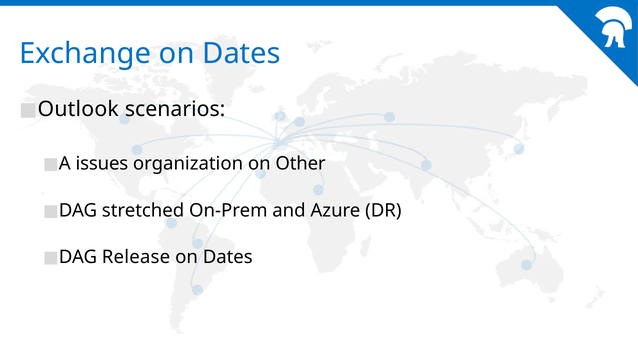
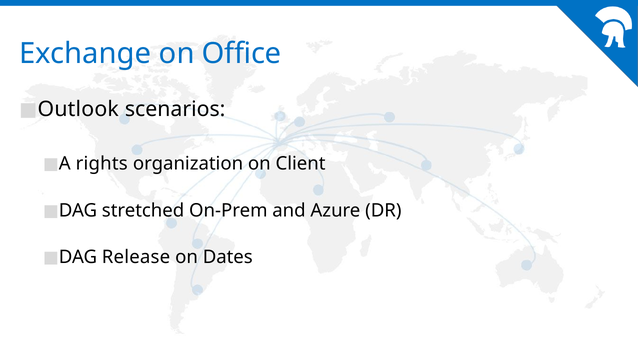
Exchange on Dates: Dates -> Office (242, 54)
issues: issues -> rights (102, 164)
Other: Other -> Client (301, 164)
